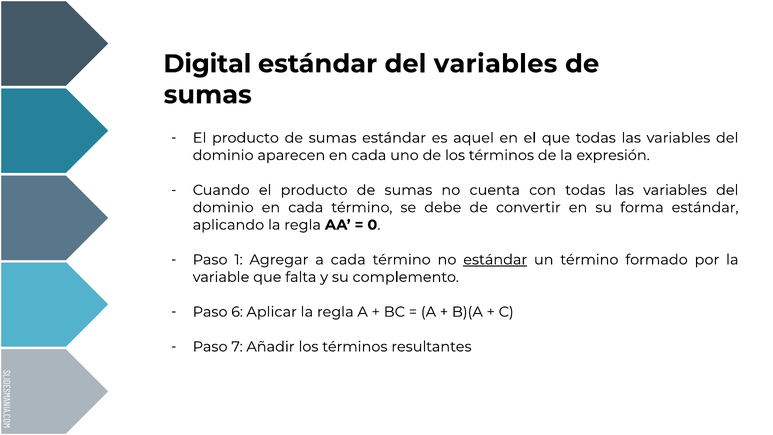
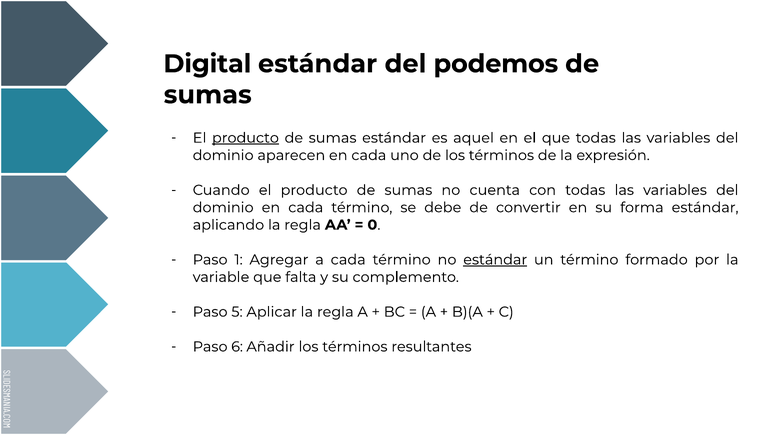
del variables: variables -> podemos (496, 64)
producto underline: none -> present (245, 138)
6: 6 -> 5 (237, 312)
7: 7 -> 6 (237, 347)
